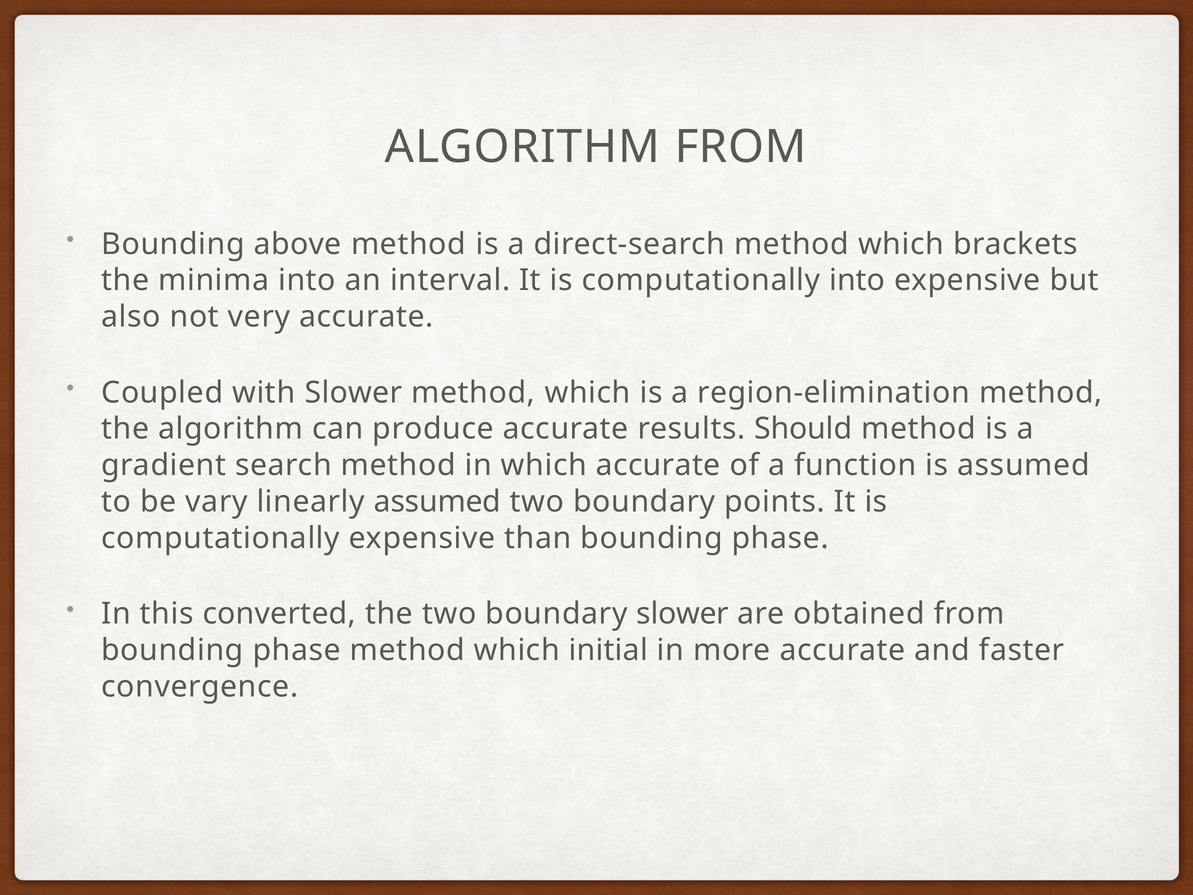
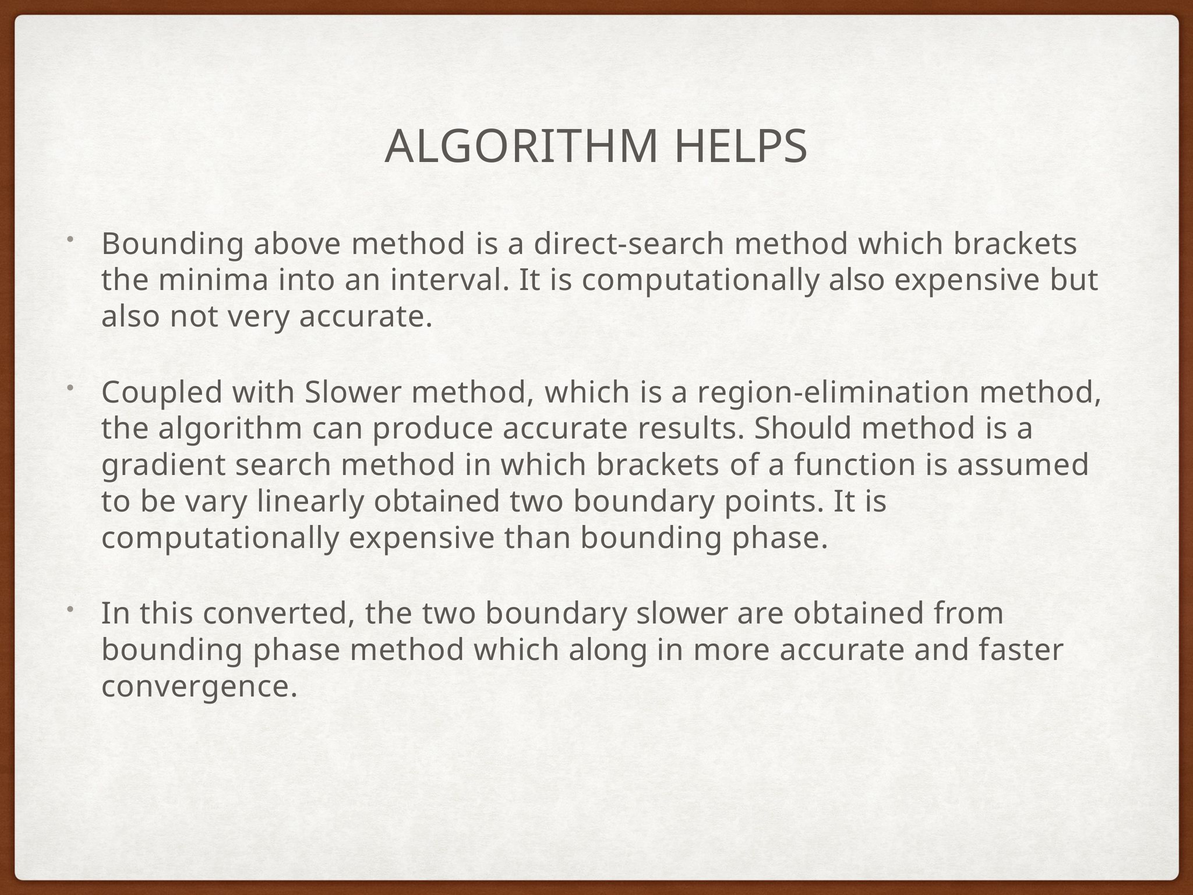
ALGORITHM FROM: FROM -> HELPS (741, 147)
computationally into: into -> also (857, 280)
in which accurate: accurate -> brackets (658, 465)
linearly assumed: assumed -> obtained (437, 502)
initial: initial -> along (609, 650)
